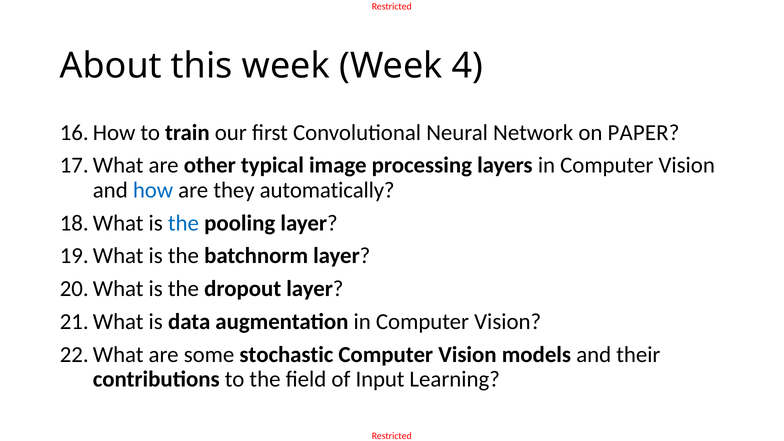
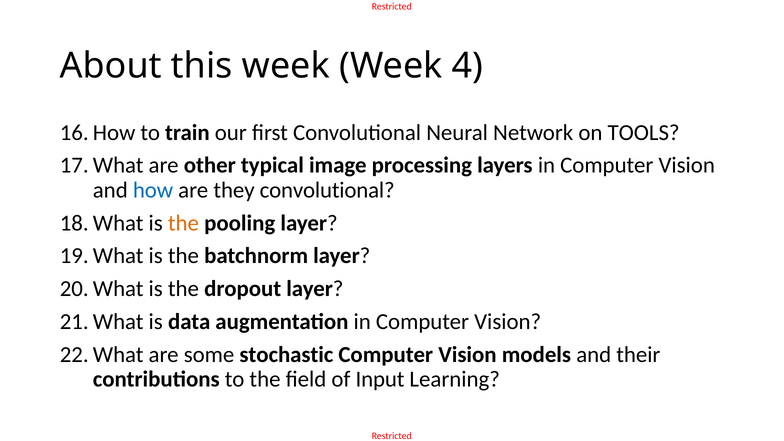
PAPER: PAPER -> TOOLS (644, 133)
they automatically: automatically -> convolutional (327, 190)
the colour: blue -> orange (183, 223)
